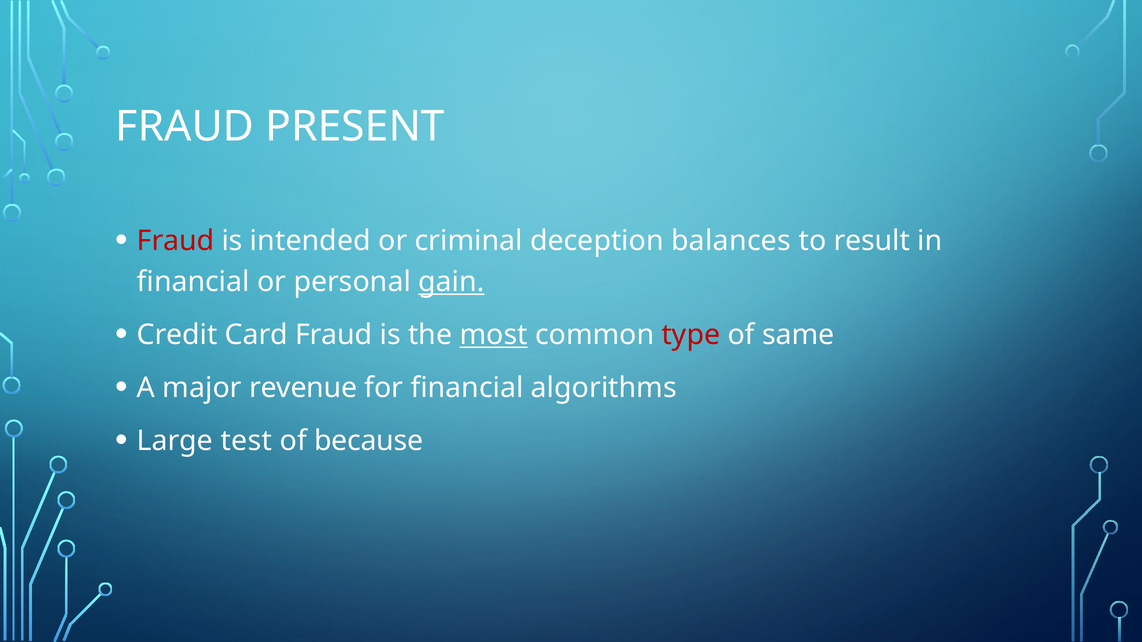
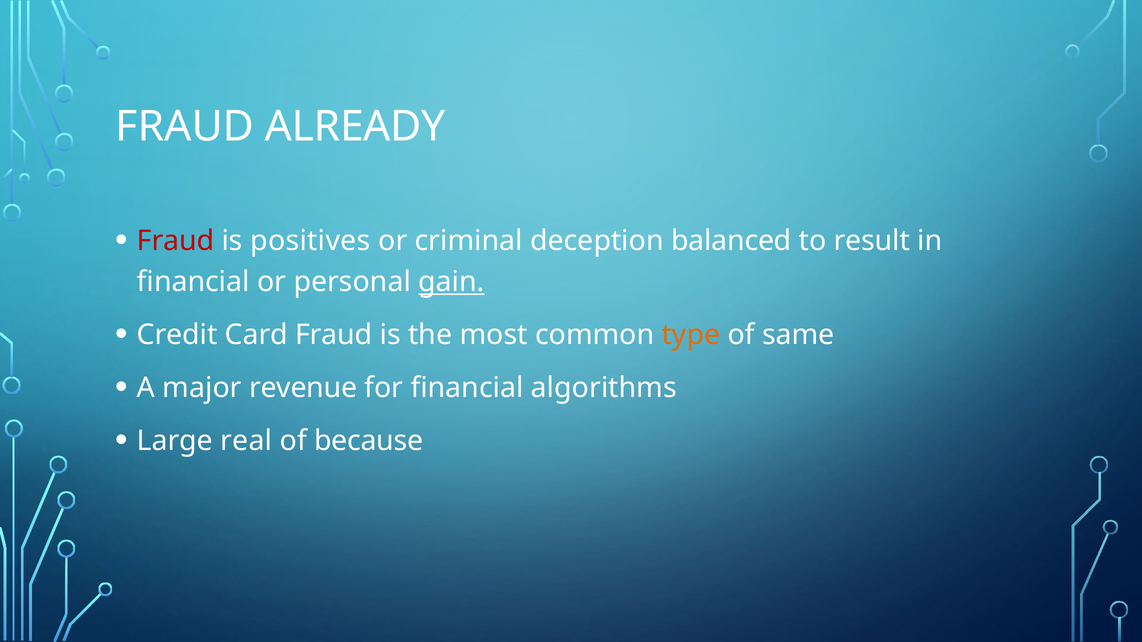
PRESENT: PRESENT -> ALREADY (355, 127)
intended: intended -> positives (310, 241)
balances: balances -> balanced (731, 241)
most underline: present -> none (494, 335)
type colour: red -> orange (691, 335)
test: test -> real (246, 441)
